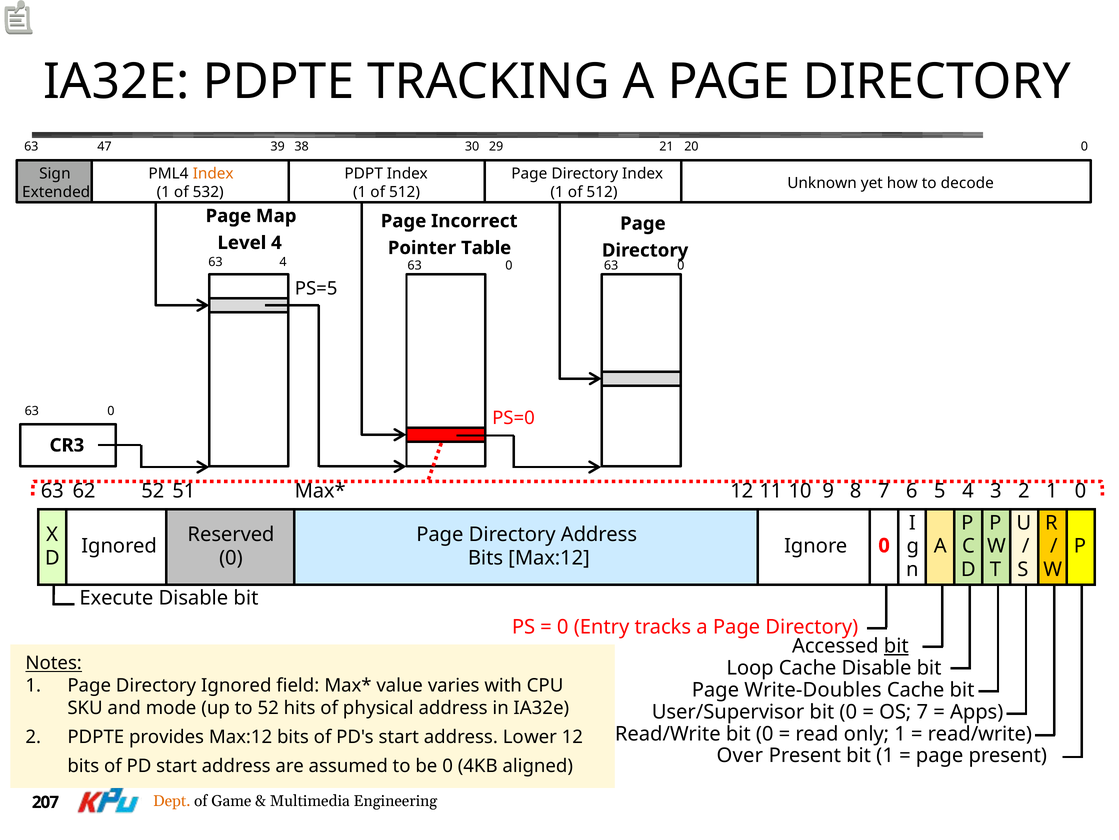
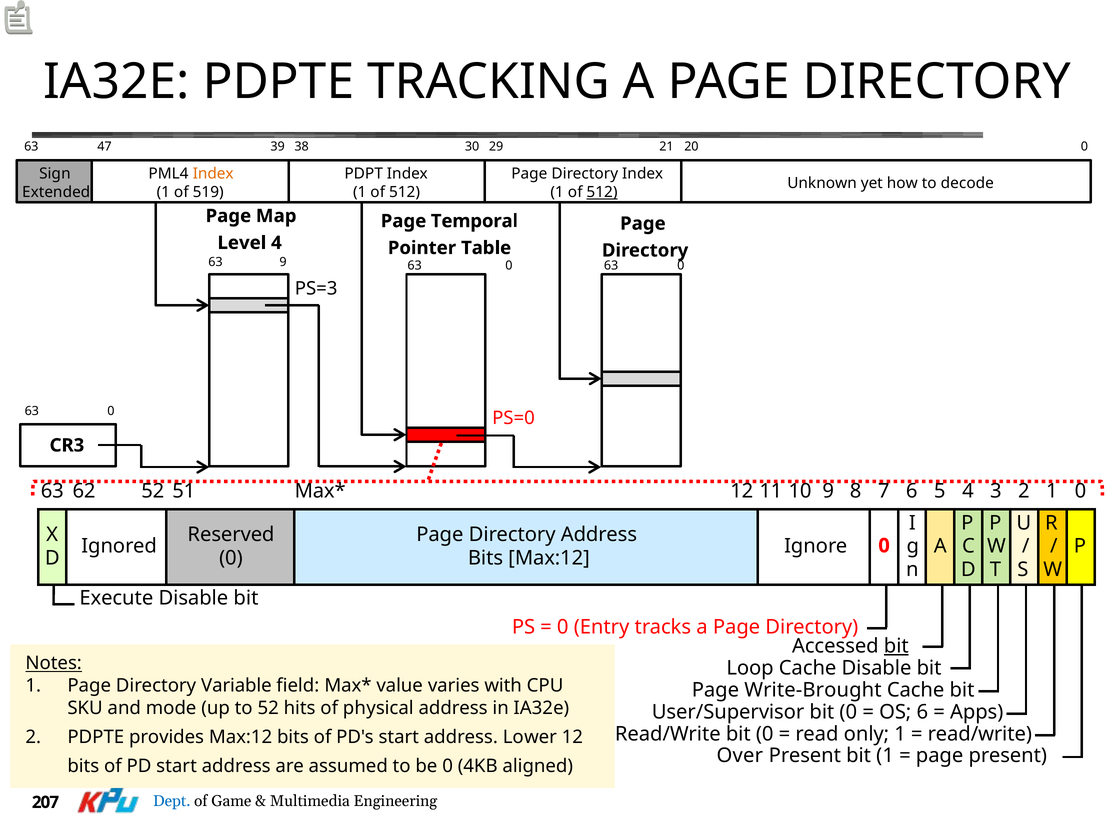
532: 532 -> 519 (208, 192)
512 underline: none -> present (602, 192)
Incorrect: Incorrect -> Temporal (474, 221)
63 4: 4 -> 9 (283, 262)
PS=5: PS=5 -> PS=3 (316, 288)
Directory Ignored: Ignored -> Variable (236, 685)
Write-Doubles: Write-Doubles -> Write-Brought (813, 689)
OS 7: 7 -> 6 (922, 712)
Dept colour: orange -> blue (172, 801)
